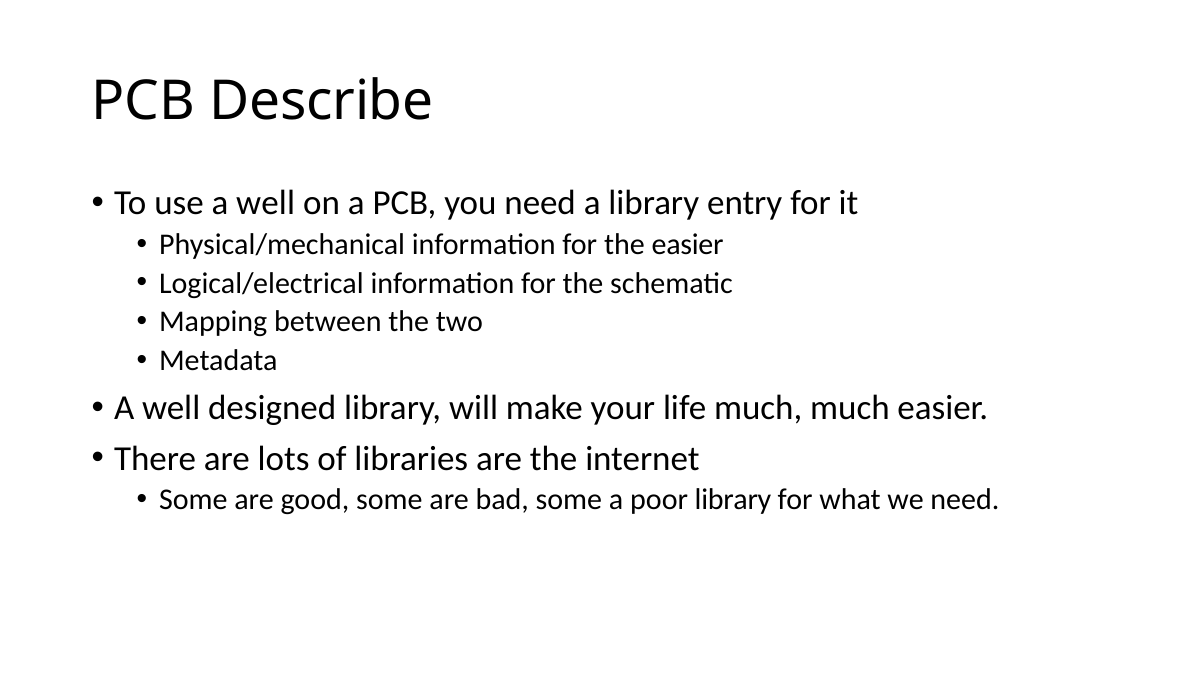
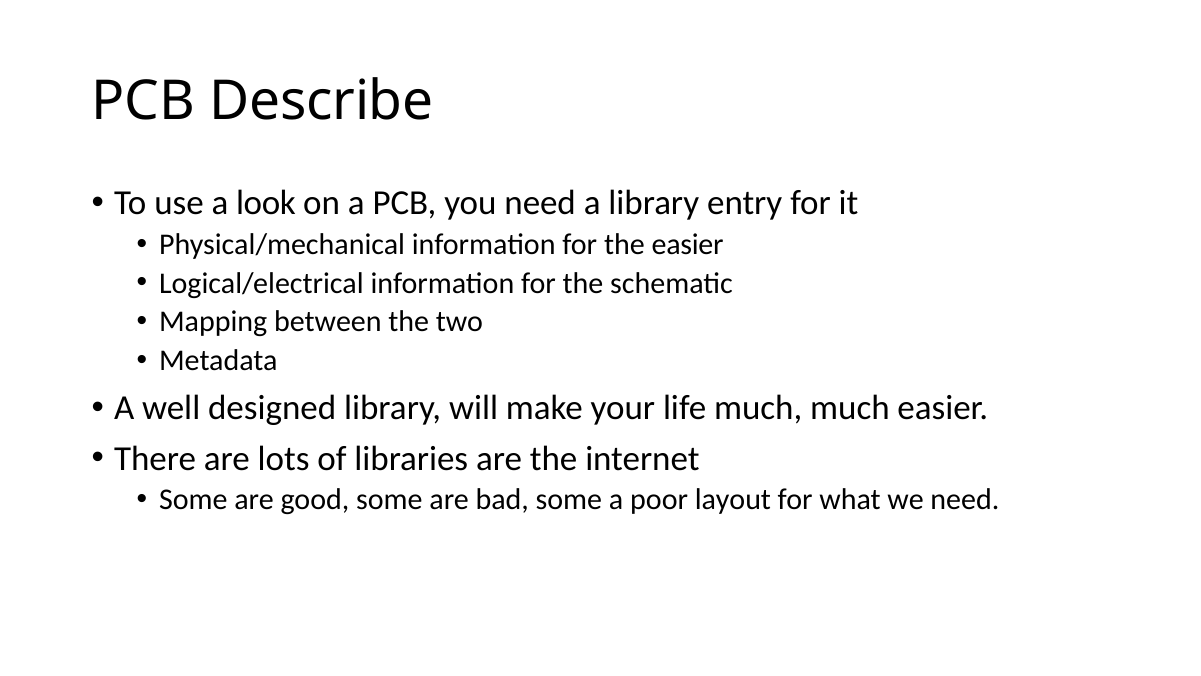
use a well: well -> look (266, 203)
poor library: library -> layout (733, 500)
